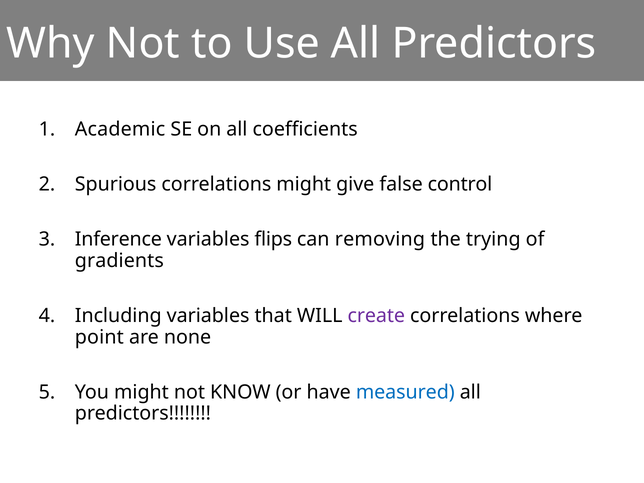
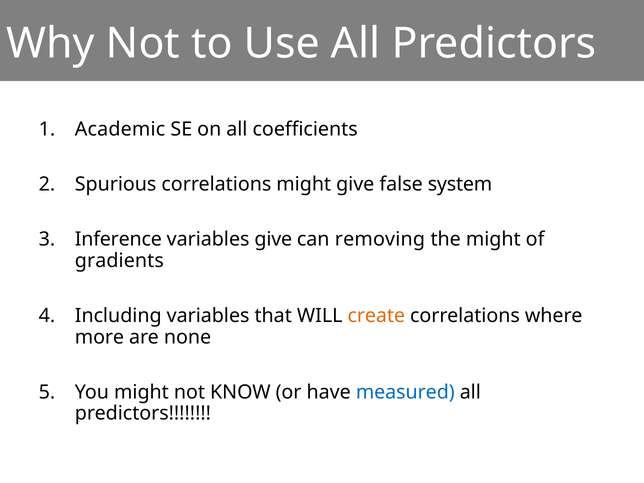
control: control -> system (460, 184)
variables flips: flips -> give (273, 239)
the trying: trying -> might (493, 239)
create colour: purple -> orange (376, 316)
point: point -> more (99, 337)
